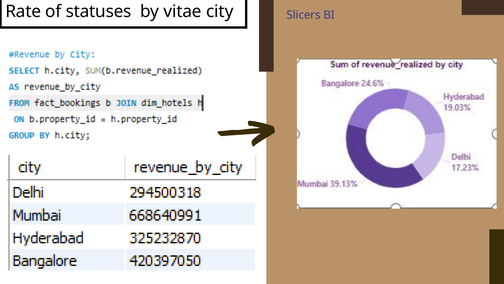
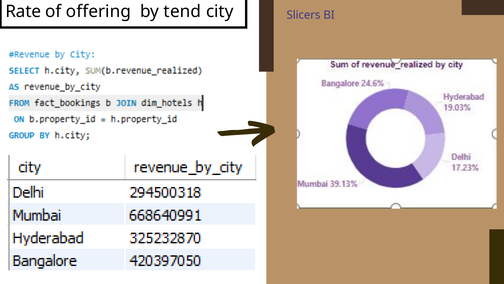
statuses: statuses -> offering (98, 11)
vitae: vitae -> tend (182, 11)
